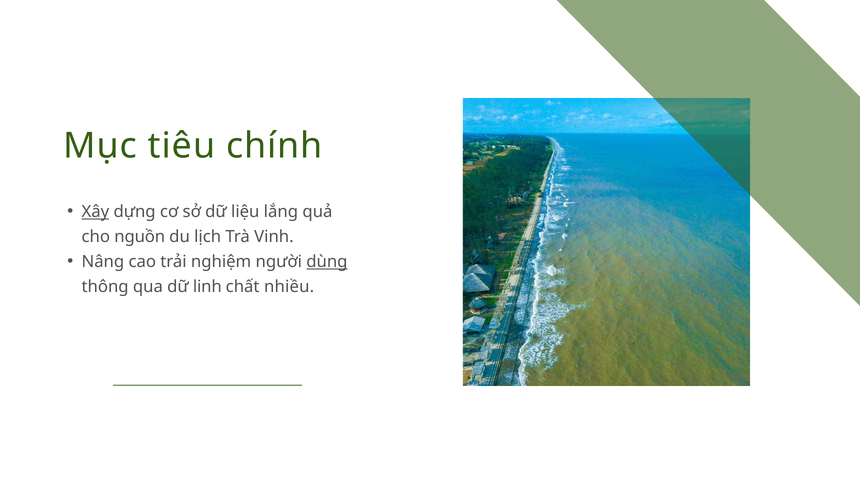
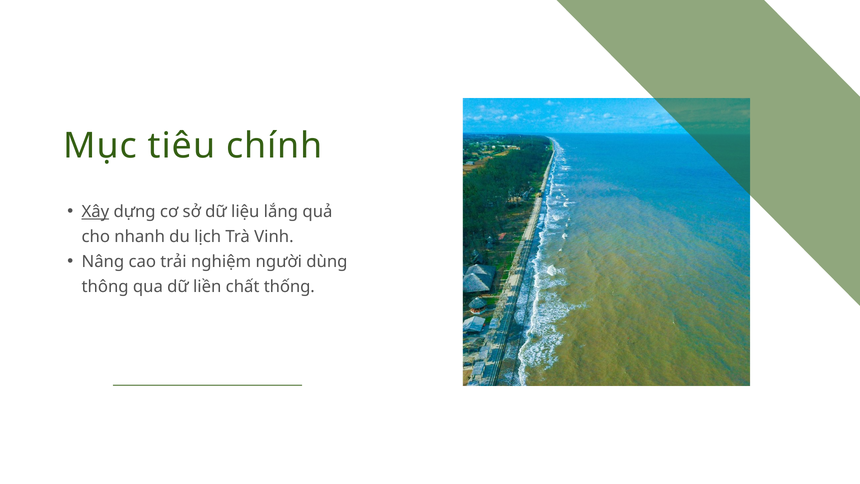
nguồn: nguồn -> nhanh (140, 237)
dùng underline: present -> none (327, 262)
linh: linh -> liền (207, 287)
nhiều: nhiều -> thống (289, 287)
